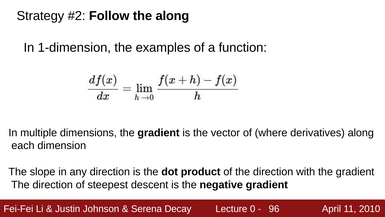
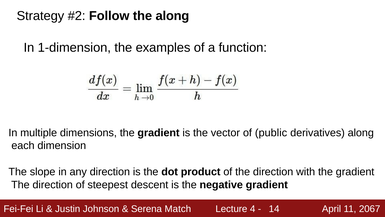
where: where -> public (271, 133)
Decay: Decay -> Match (178, 209)
0: 0 -> 4 (253, 209)
96: 96 -> 14 (274, 209)
2010: 2010 -> 2067 (370, 209)
